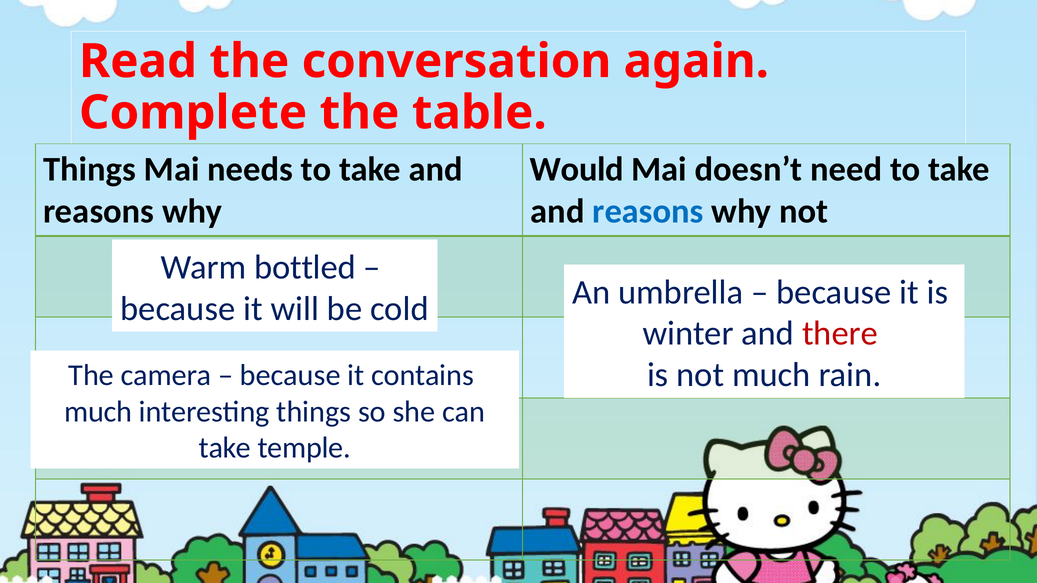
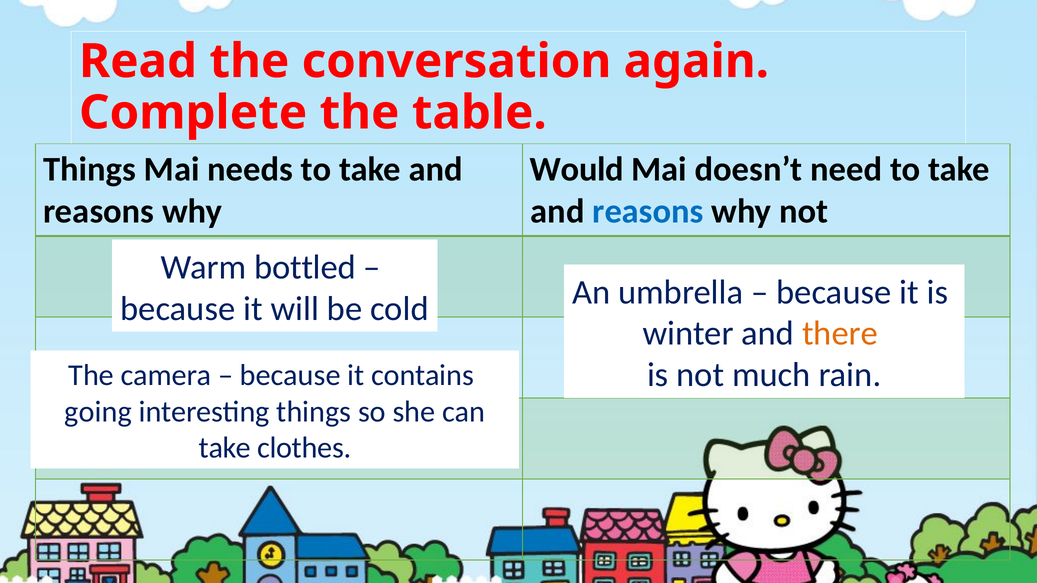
there colour: red -> orange (840, 334)
much: much -> going (98, 412)
temple: temple -> clothes (304, 448)
